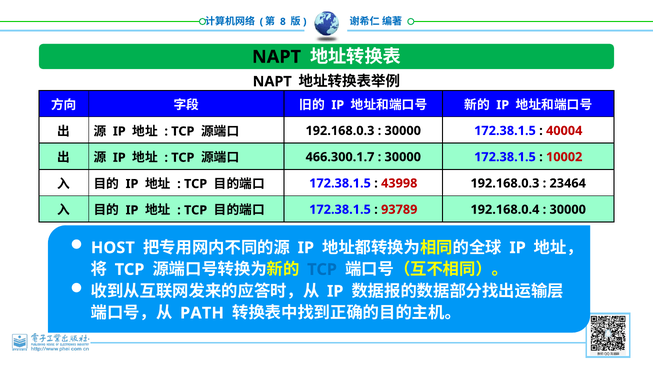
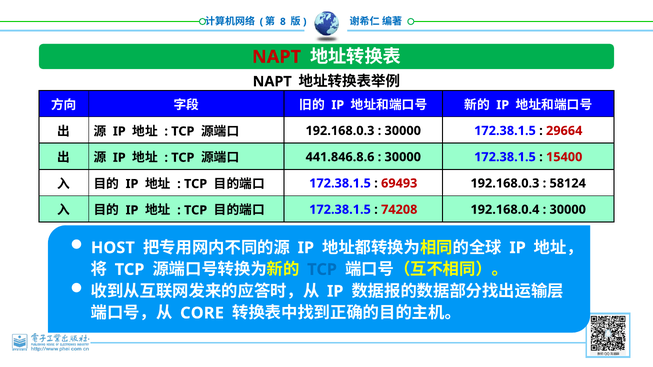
NAPT colour: black -> red (277, 57)
40004: 40004 -> 29664 (564, 131)
466.300.1.7: 466.300.1.7 -> 441.846.8.6 (340, 157)
10002: 10002 -> 15400 (564, 157)
43998: 43998 -> 69493 (399, 183)
23464: 23464 -> 58124 (568, 183)
93789: 93789 -> 74208 (399, 210)
PATH: PATH -> CORE (202, 313)
